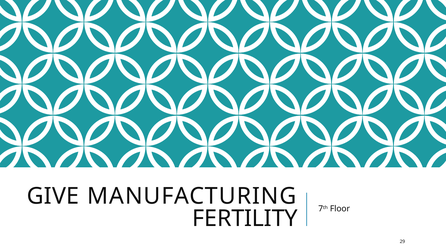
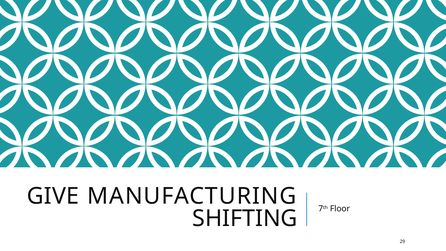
FERTILITY: FERTILITY -> SHIFTING (245, 218)
